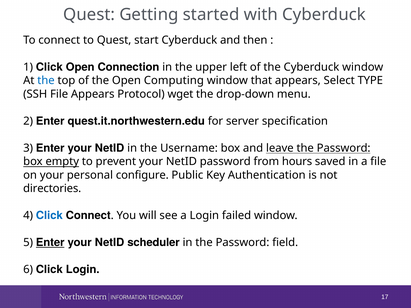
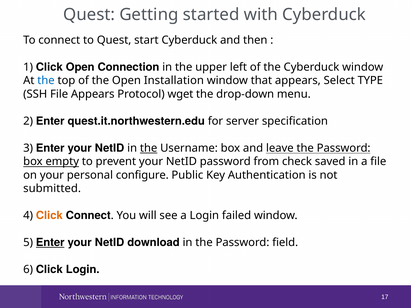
Computing: Computing -> Installation (174, 81)
the underline: none -> present (149, 148)
hours: hours -> check (297, 162)
directories: directories -> submitted (52, 189)
Click colour: blue -> orange (49, 216)
scheduler: scheduler -> download (153, 243)
